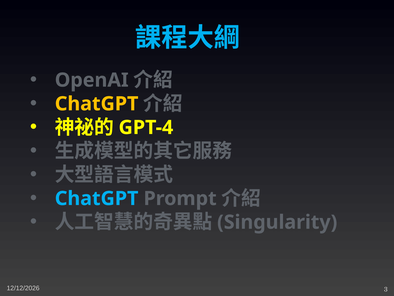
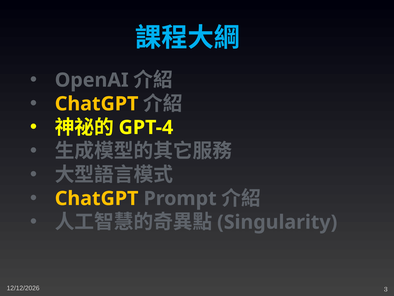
ChatGPT colour: light blue -> yellow (97, 198)
